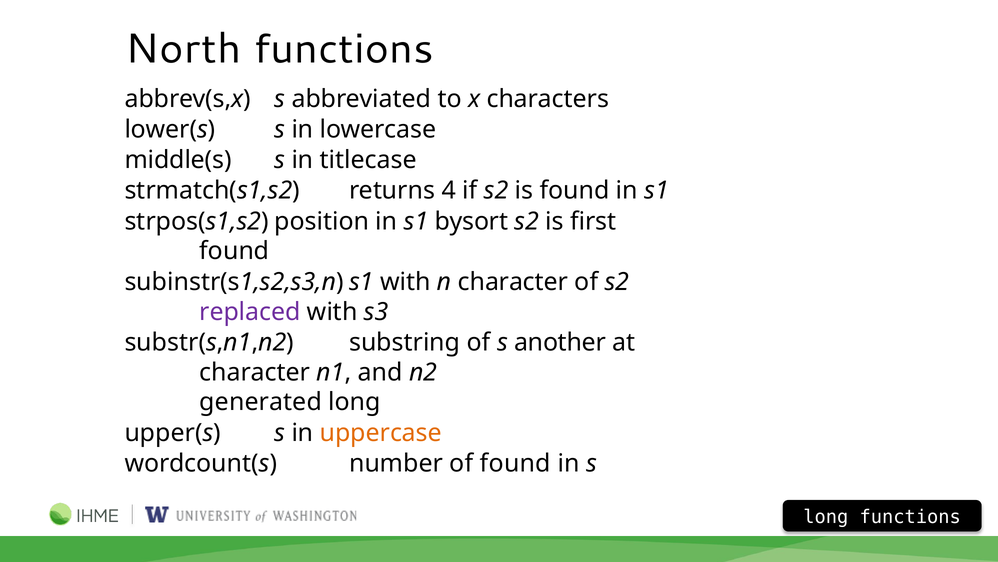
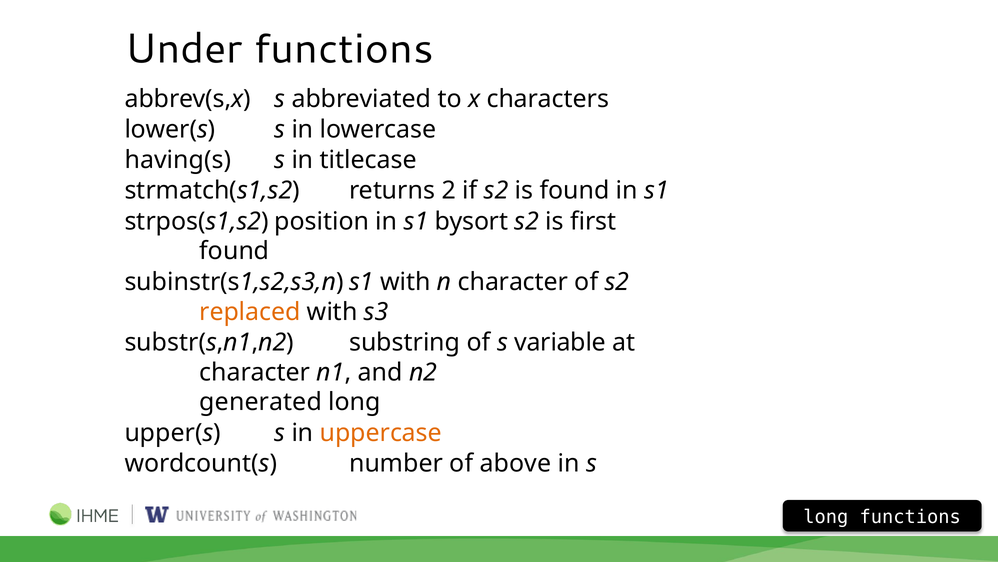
North: North -> Under (184, 49)
middle(s: middle(s -> having(s (178, 160)
4: 4 -> 2 (449, 191)
replaced colour: purple -> orange (250, 311)
another: another -> variable (560, 342)
of found: found -> above (515, 463)
